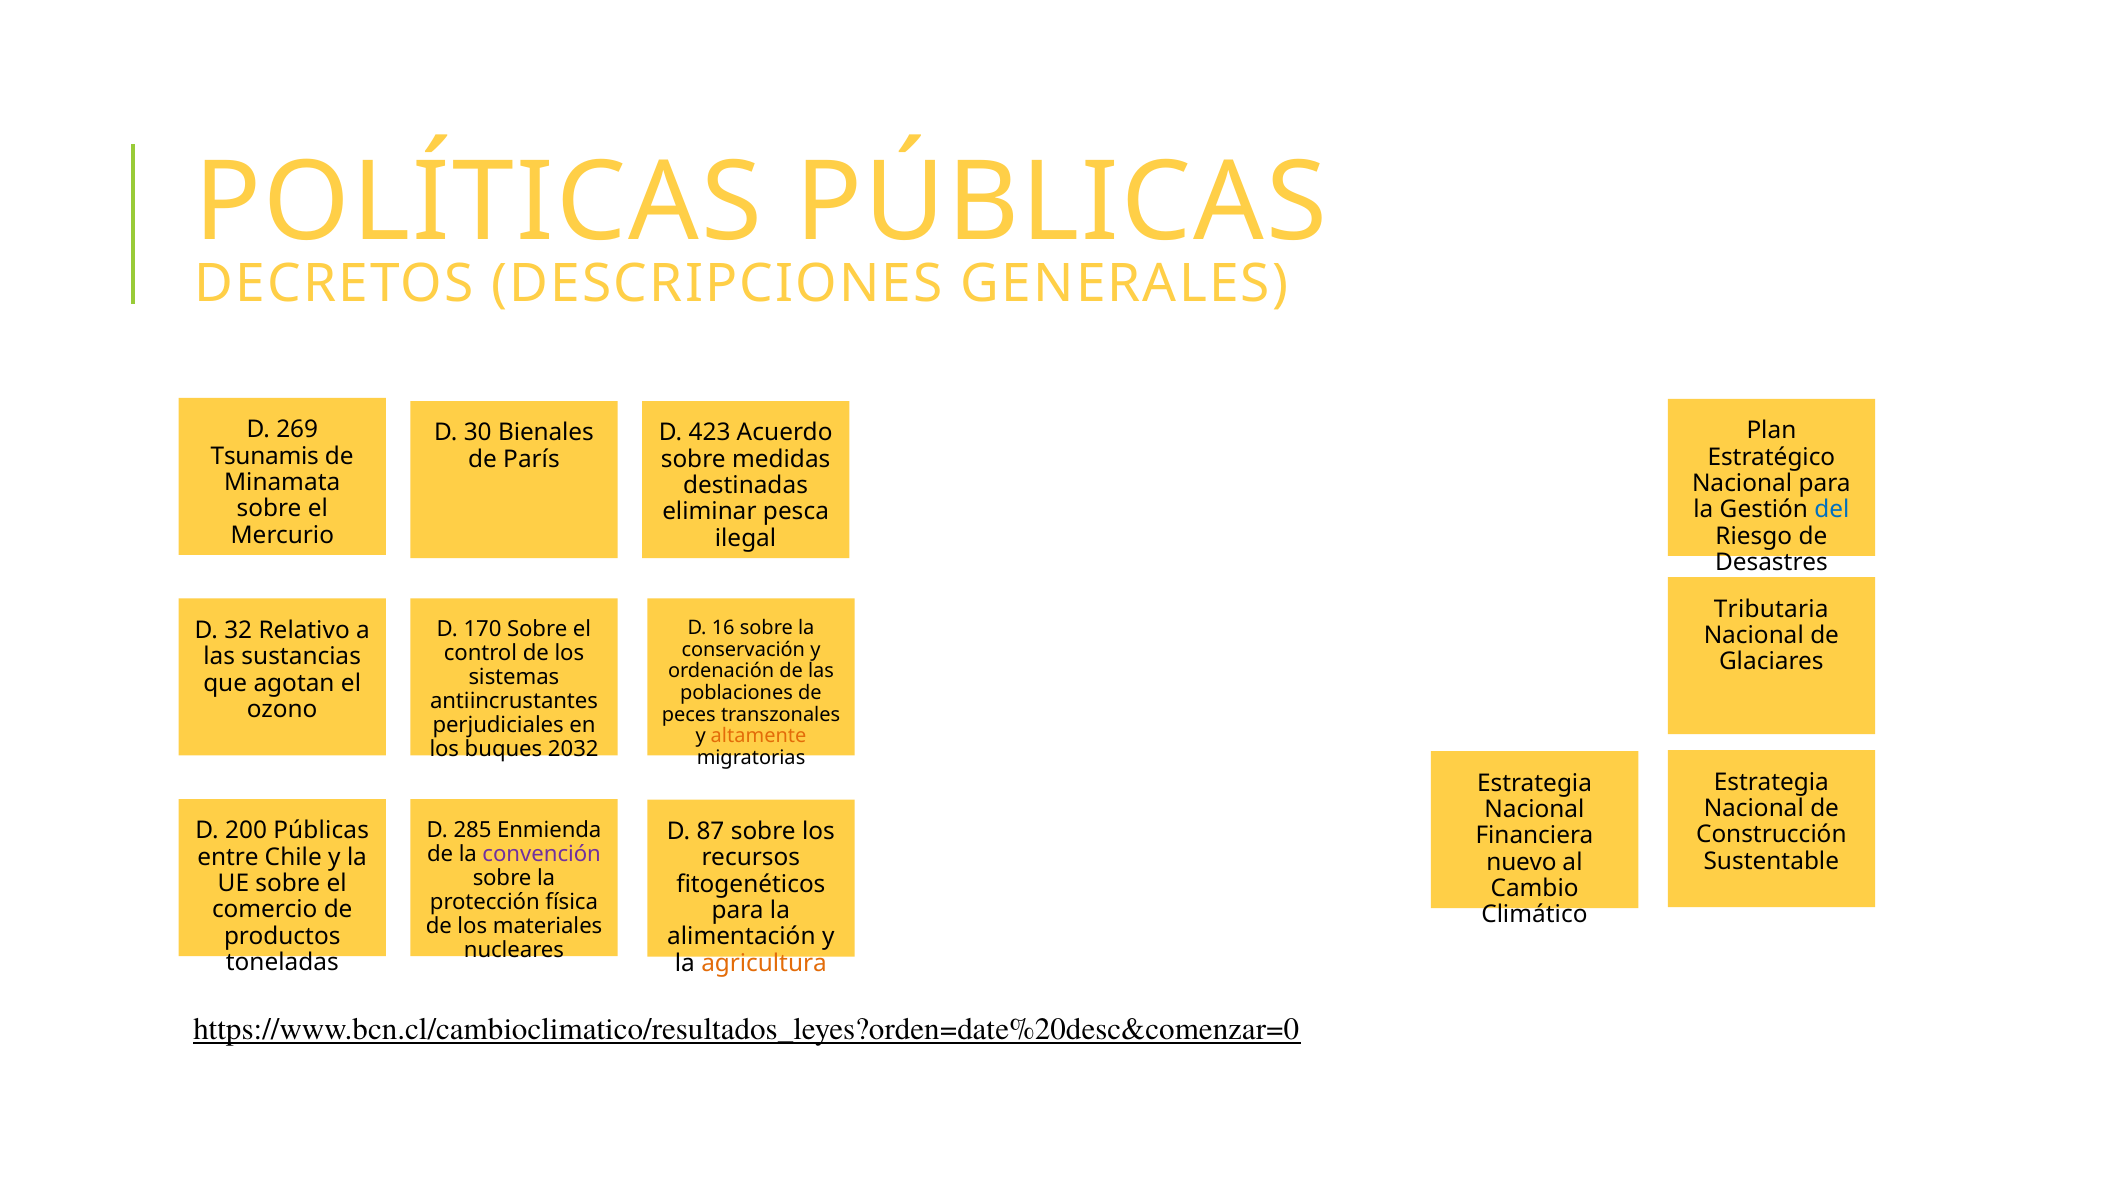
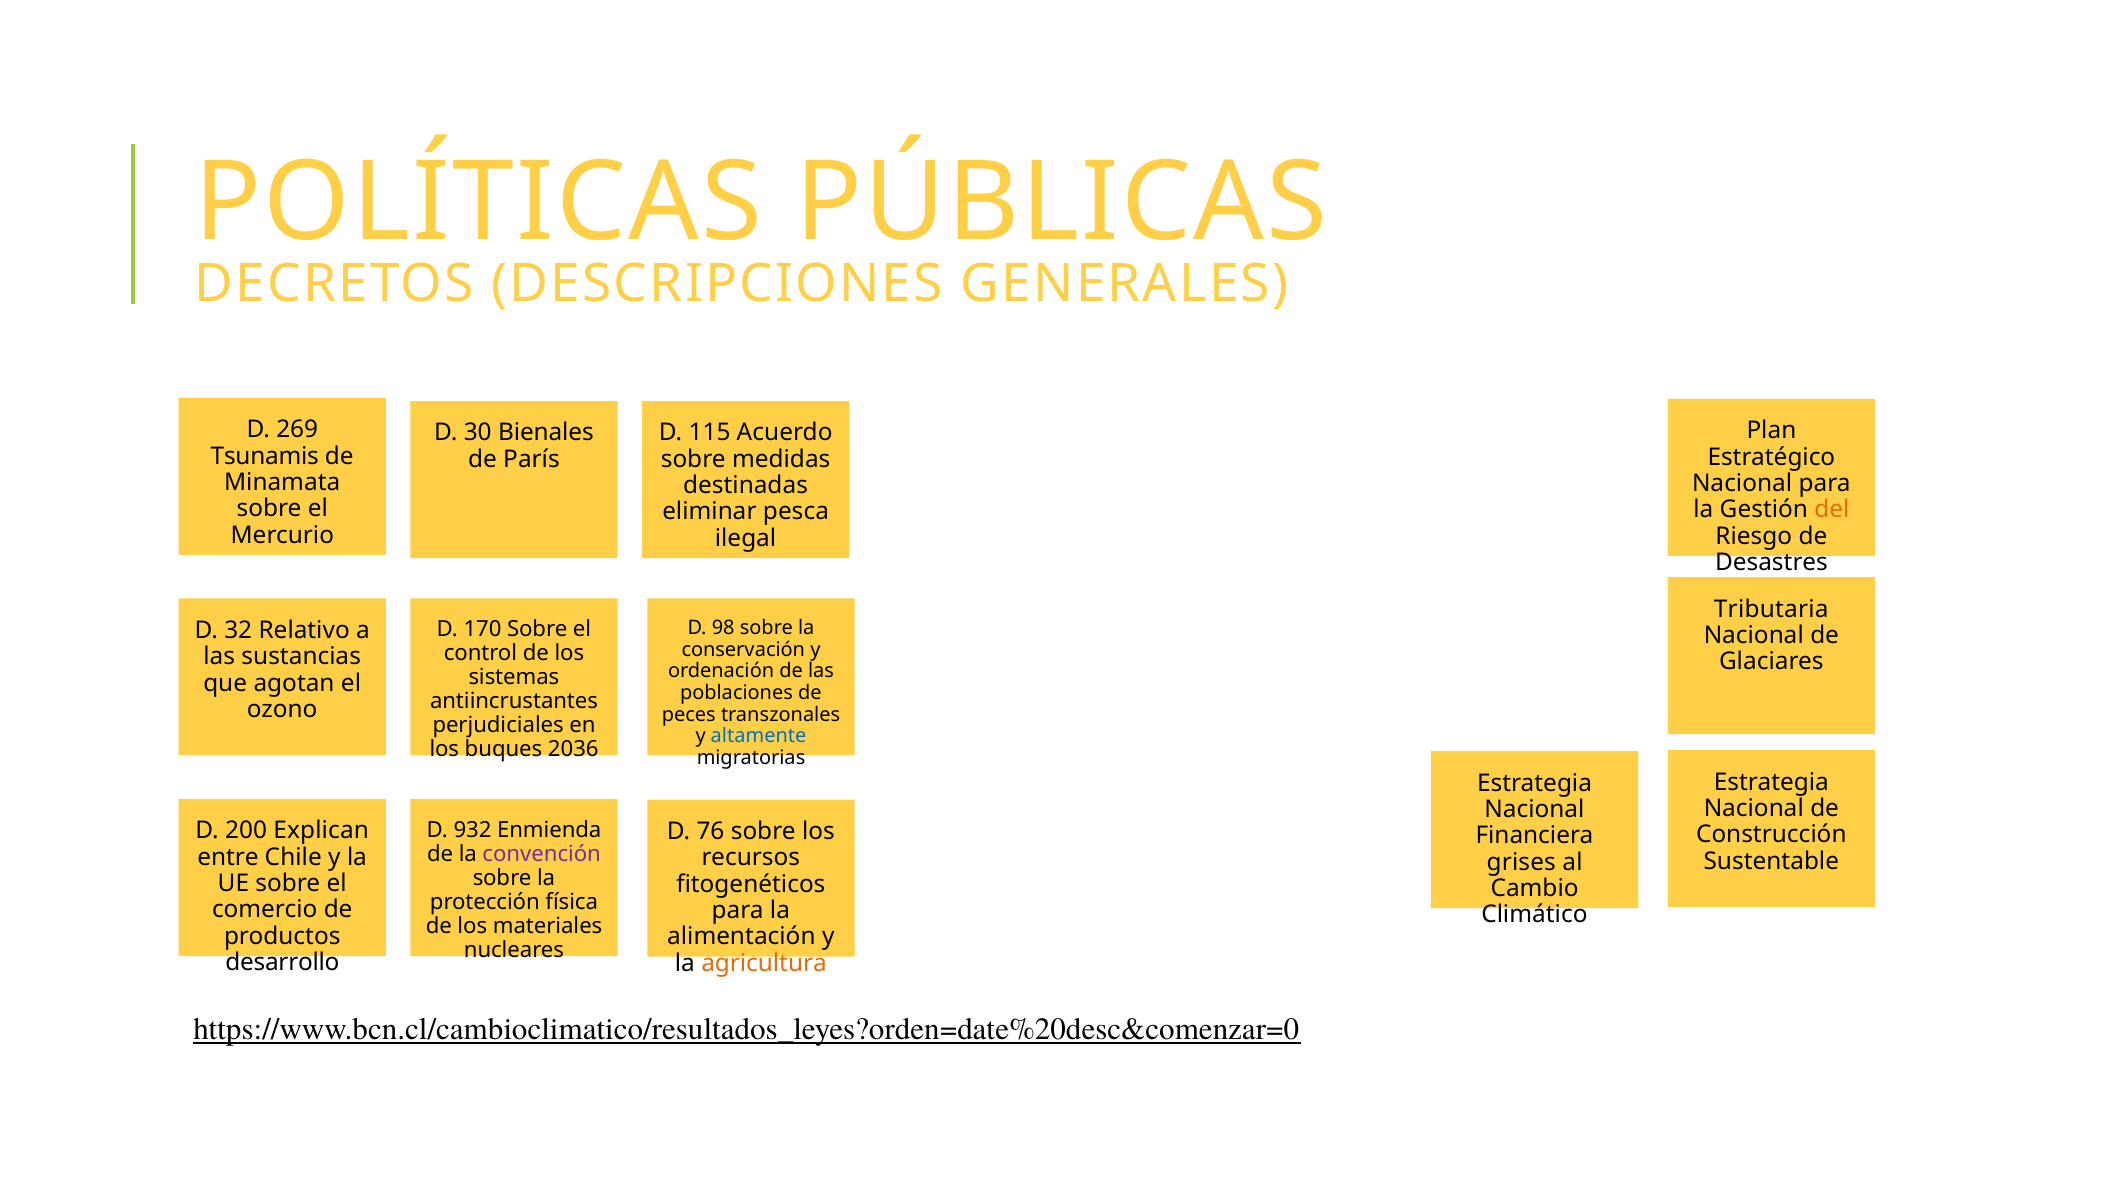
423: 423 -> 115 (710, 433)
del colour: blue -> orange (1832, 510)
16: 16 -> 98 (723, 628)
altamente colour: orange -> blue (759, 736)
2032: 2032 -> 2036 (573, 749)
285: 285 -> 932 (473, 830)
200 Públicas: Públicas -> Explican (321, 831)
87: 87 -> 76 (711, 832)
nuevo: nuevo -> grises (1521, 862)
toneladas: toneladas -> desarrollo (282, 963)
